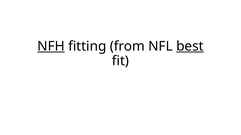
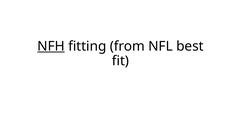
best underline: present -> none (190, 46)
